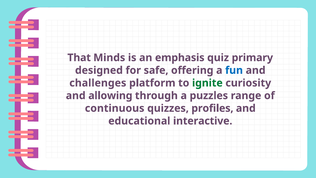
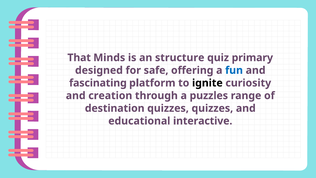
emphasis: emphasis -> structure (180, 58)
challenges: challenges -> fascinating (98, 83)
ignite colour: green -> black (207, 83)
allowing: allowing -> creation (110, 96)
continuous: continuous -> destination (115, 108)
quizzes profiles: profiles -> quizzes (212, 108)
